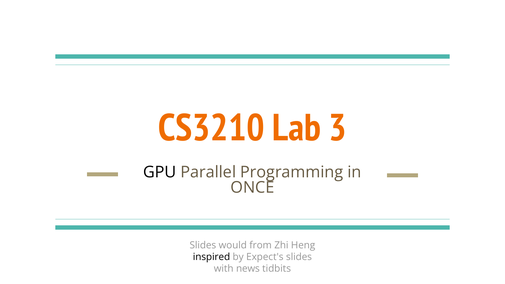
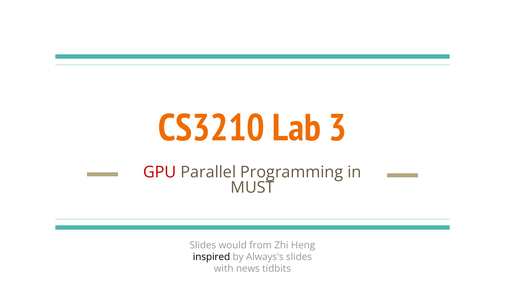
GPU colour: black -> red (160, 172)
ONCE: ONCE -> MUST (252, 188)
Expect's: Expect's -> Always's (265, 257)
